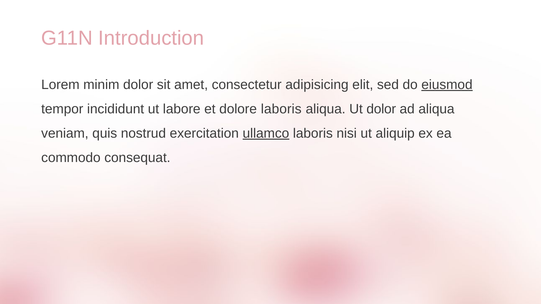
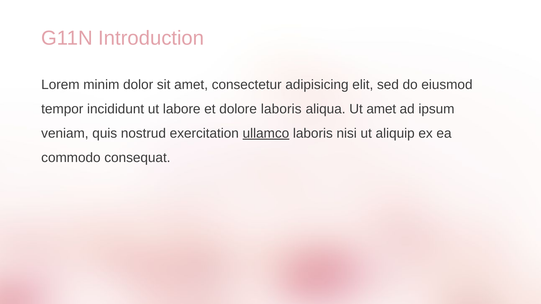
eiusmod underline: present -> none (447, 85)
Ut dolor: dolor -> amet (381, 109)
ad aliqua: aliqua -> ipsum (436, 109)
